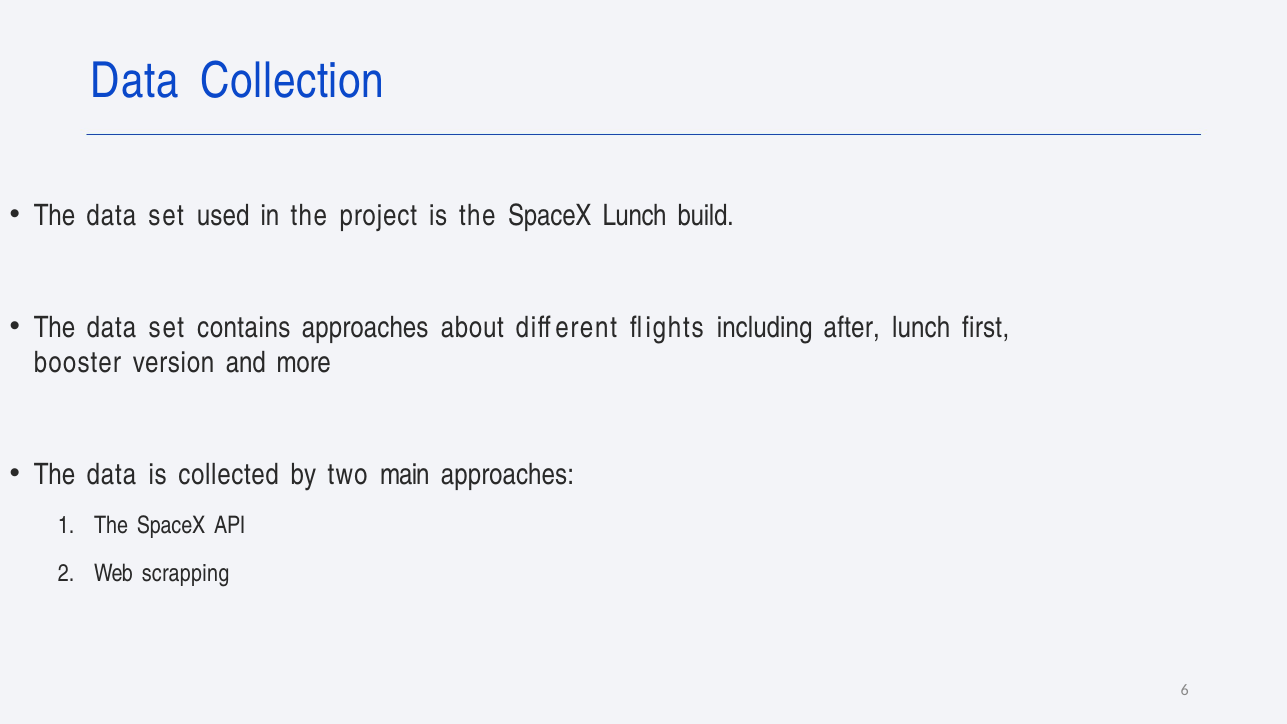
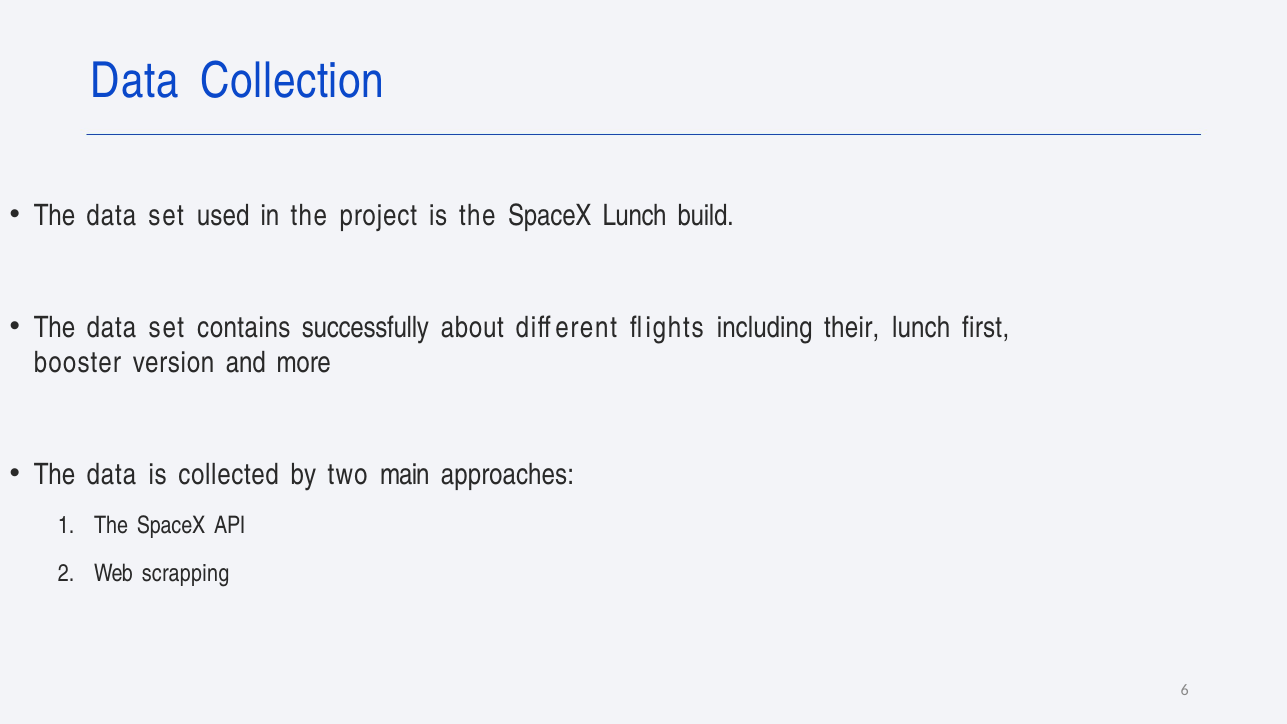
contains approaches: approaches -> successfully (365, 327)
after: after -> their (852, 327)
